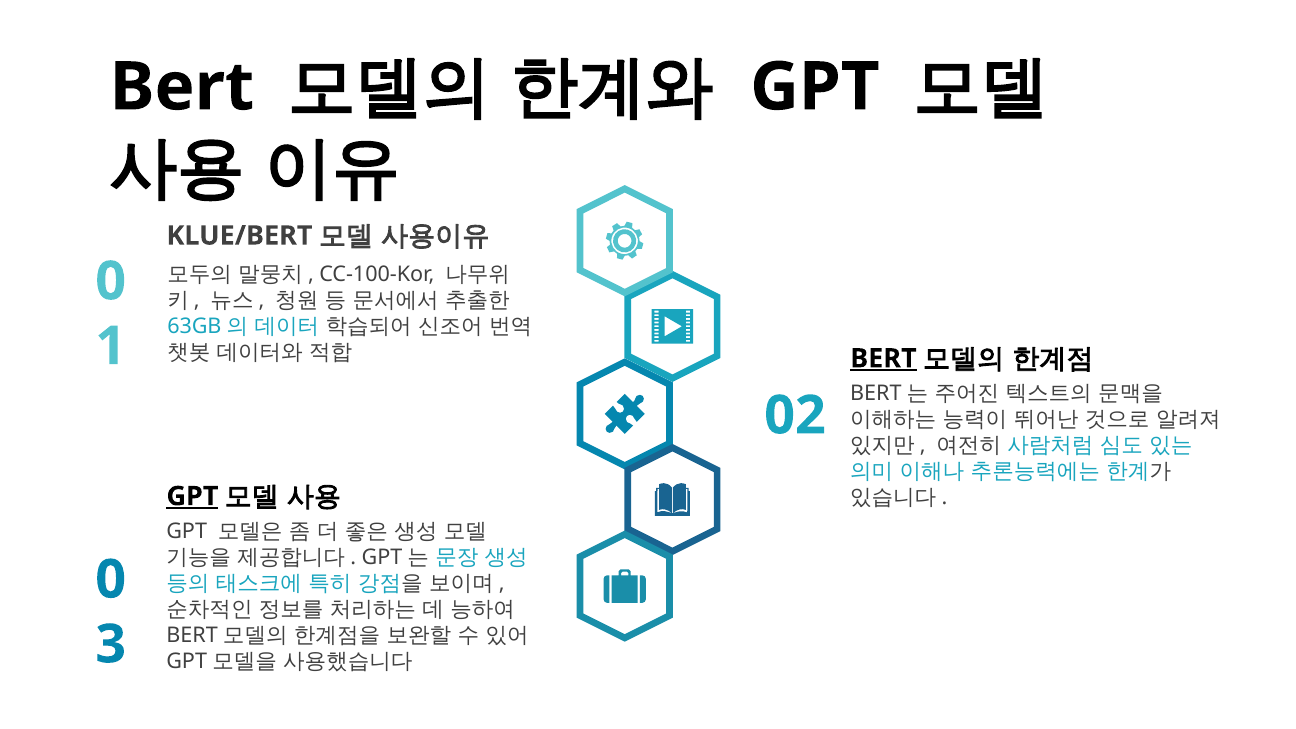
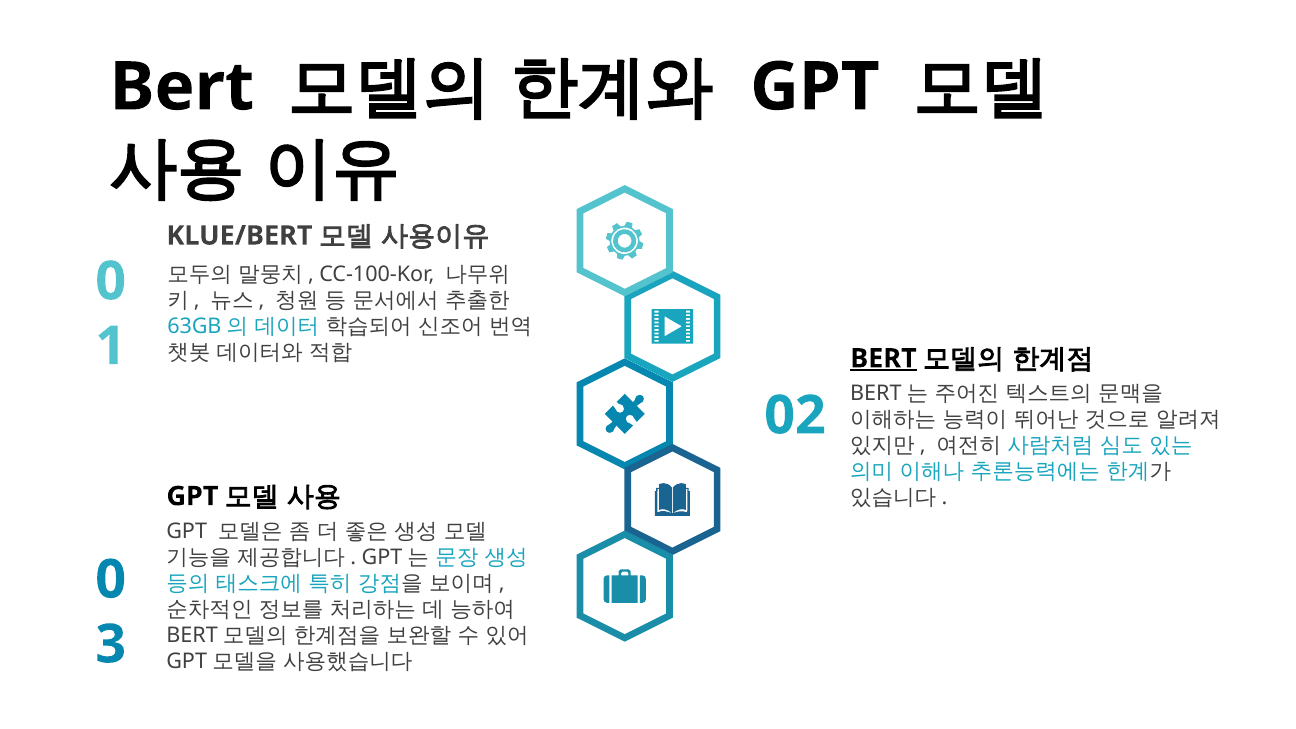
GPT underline: present -> none (192, 496)
